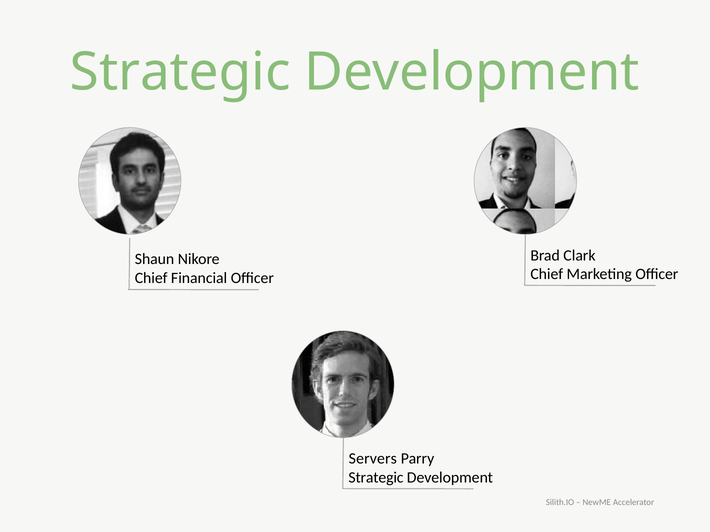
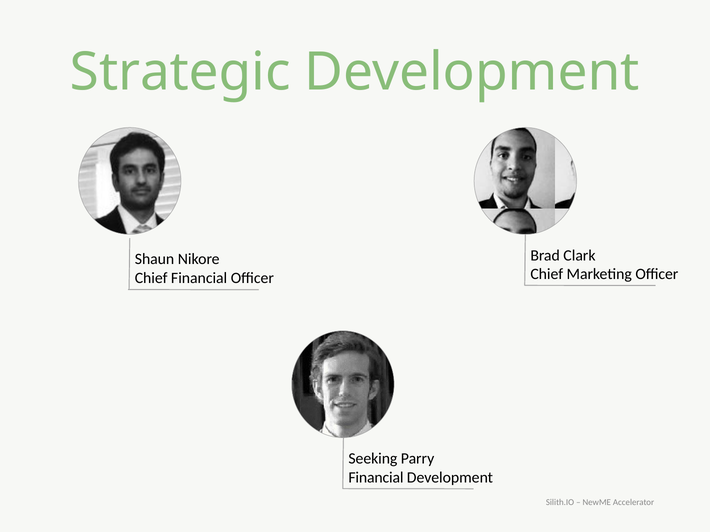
Servers: Servers -> Seeking (373, 459)
Strategic: Strategic -> Financial (376, 478)
